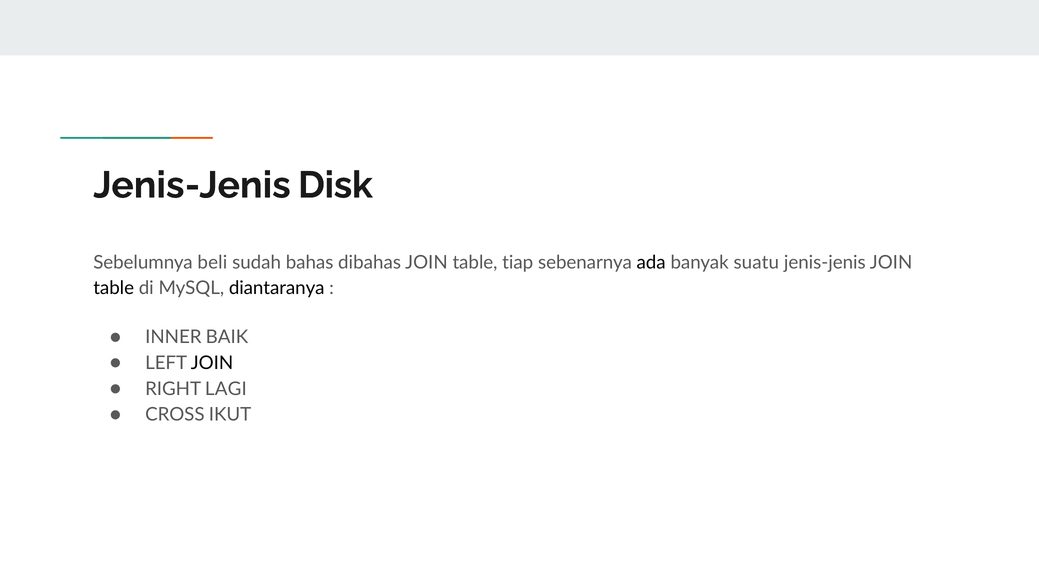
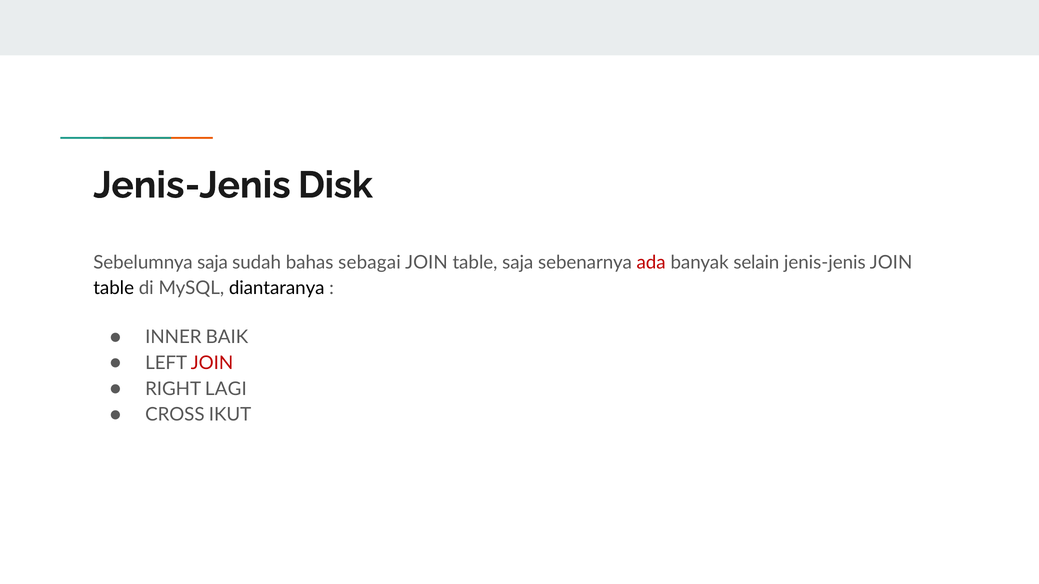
Sebelumnya beli: beli -> saja (213, 263)
dibahas: dibahas -> sebagai (370, 263)
table tiap: tiap -> saja (518, 263)
ada colour: black -> red (651, 263)
suatu: suatu -> selain (756, 263)
JOIN colour: black -> red (212, 363)
